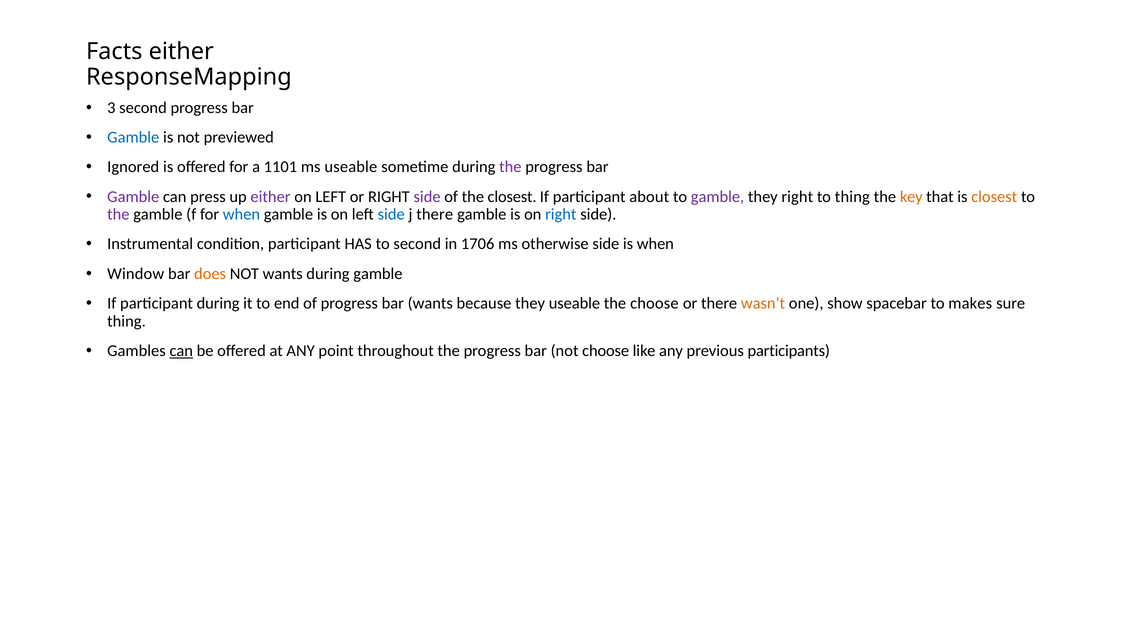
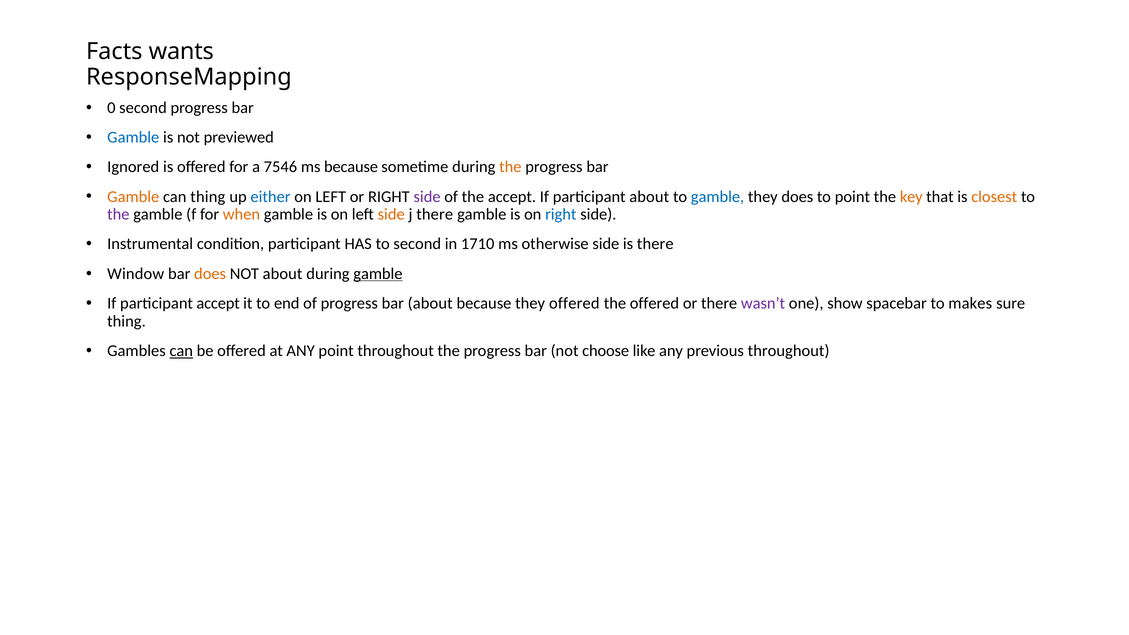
Facts either: either -> wants (181, 51)
3: 3 -> 0 (111, 108)
1101: 1101 -> 7546 (280, 167)
ms useable: useable -> because (351, 167)
the colour: purple -> orange (510, 167)
Gamble colour: purple -> orange (133, 197)
can press: press -> thing (208, 197)
either colour: purple -> blue (271, 197)
the closest: closest -> accept (512, 197)
gamble colour: purple -> blue (717, 197)
they right: right -> does (797, 197)
to thing: thing -> point (852, 197)
when colour: blue -> orange (241, 214)
side colour: blue -> orange (391, 214)
1706: 1706 -> 1710 (478, 244)
is when: when -> there (655, 244)
NOT wants: wants -> about (283, 274)
gamble underline: none -> present (378, 274)
participant during: during -> accept (218, 303)
bar wants: wants -> about (430, 303)
they useable: useable -> offered (574, 303)
the choose: choose -> offered (654, 303)
wasn’t colour: orange -> purple (763, 303)
previous participants: participants -> throughout (789, 351)
